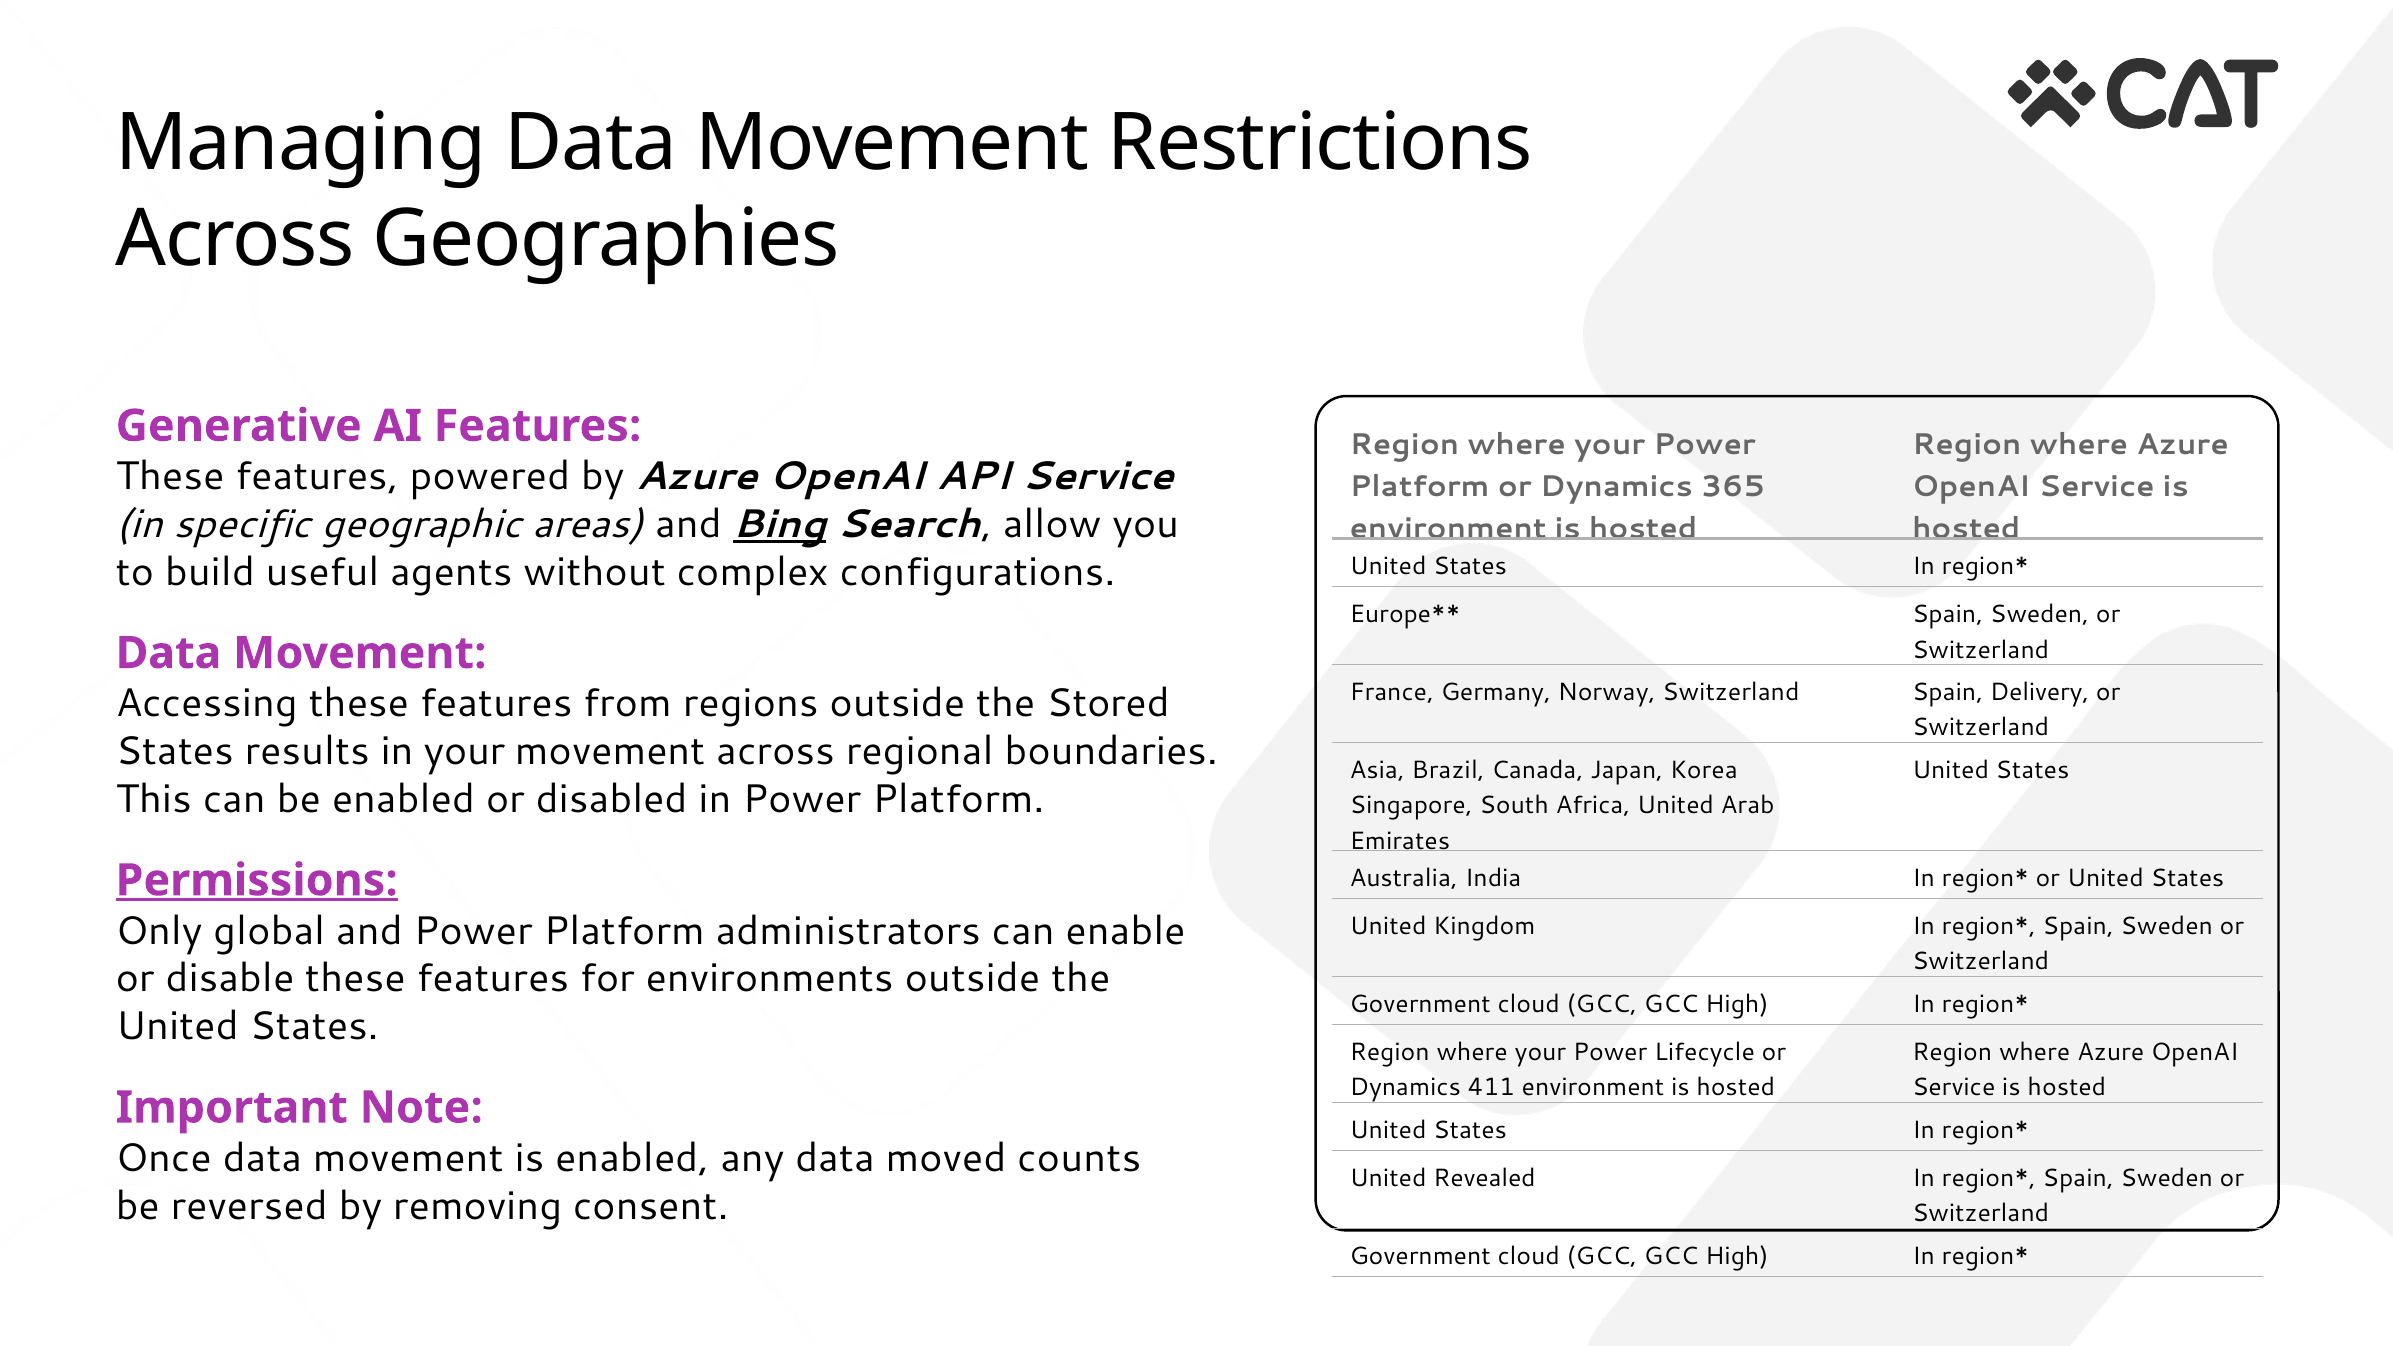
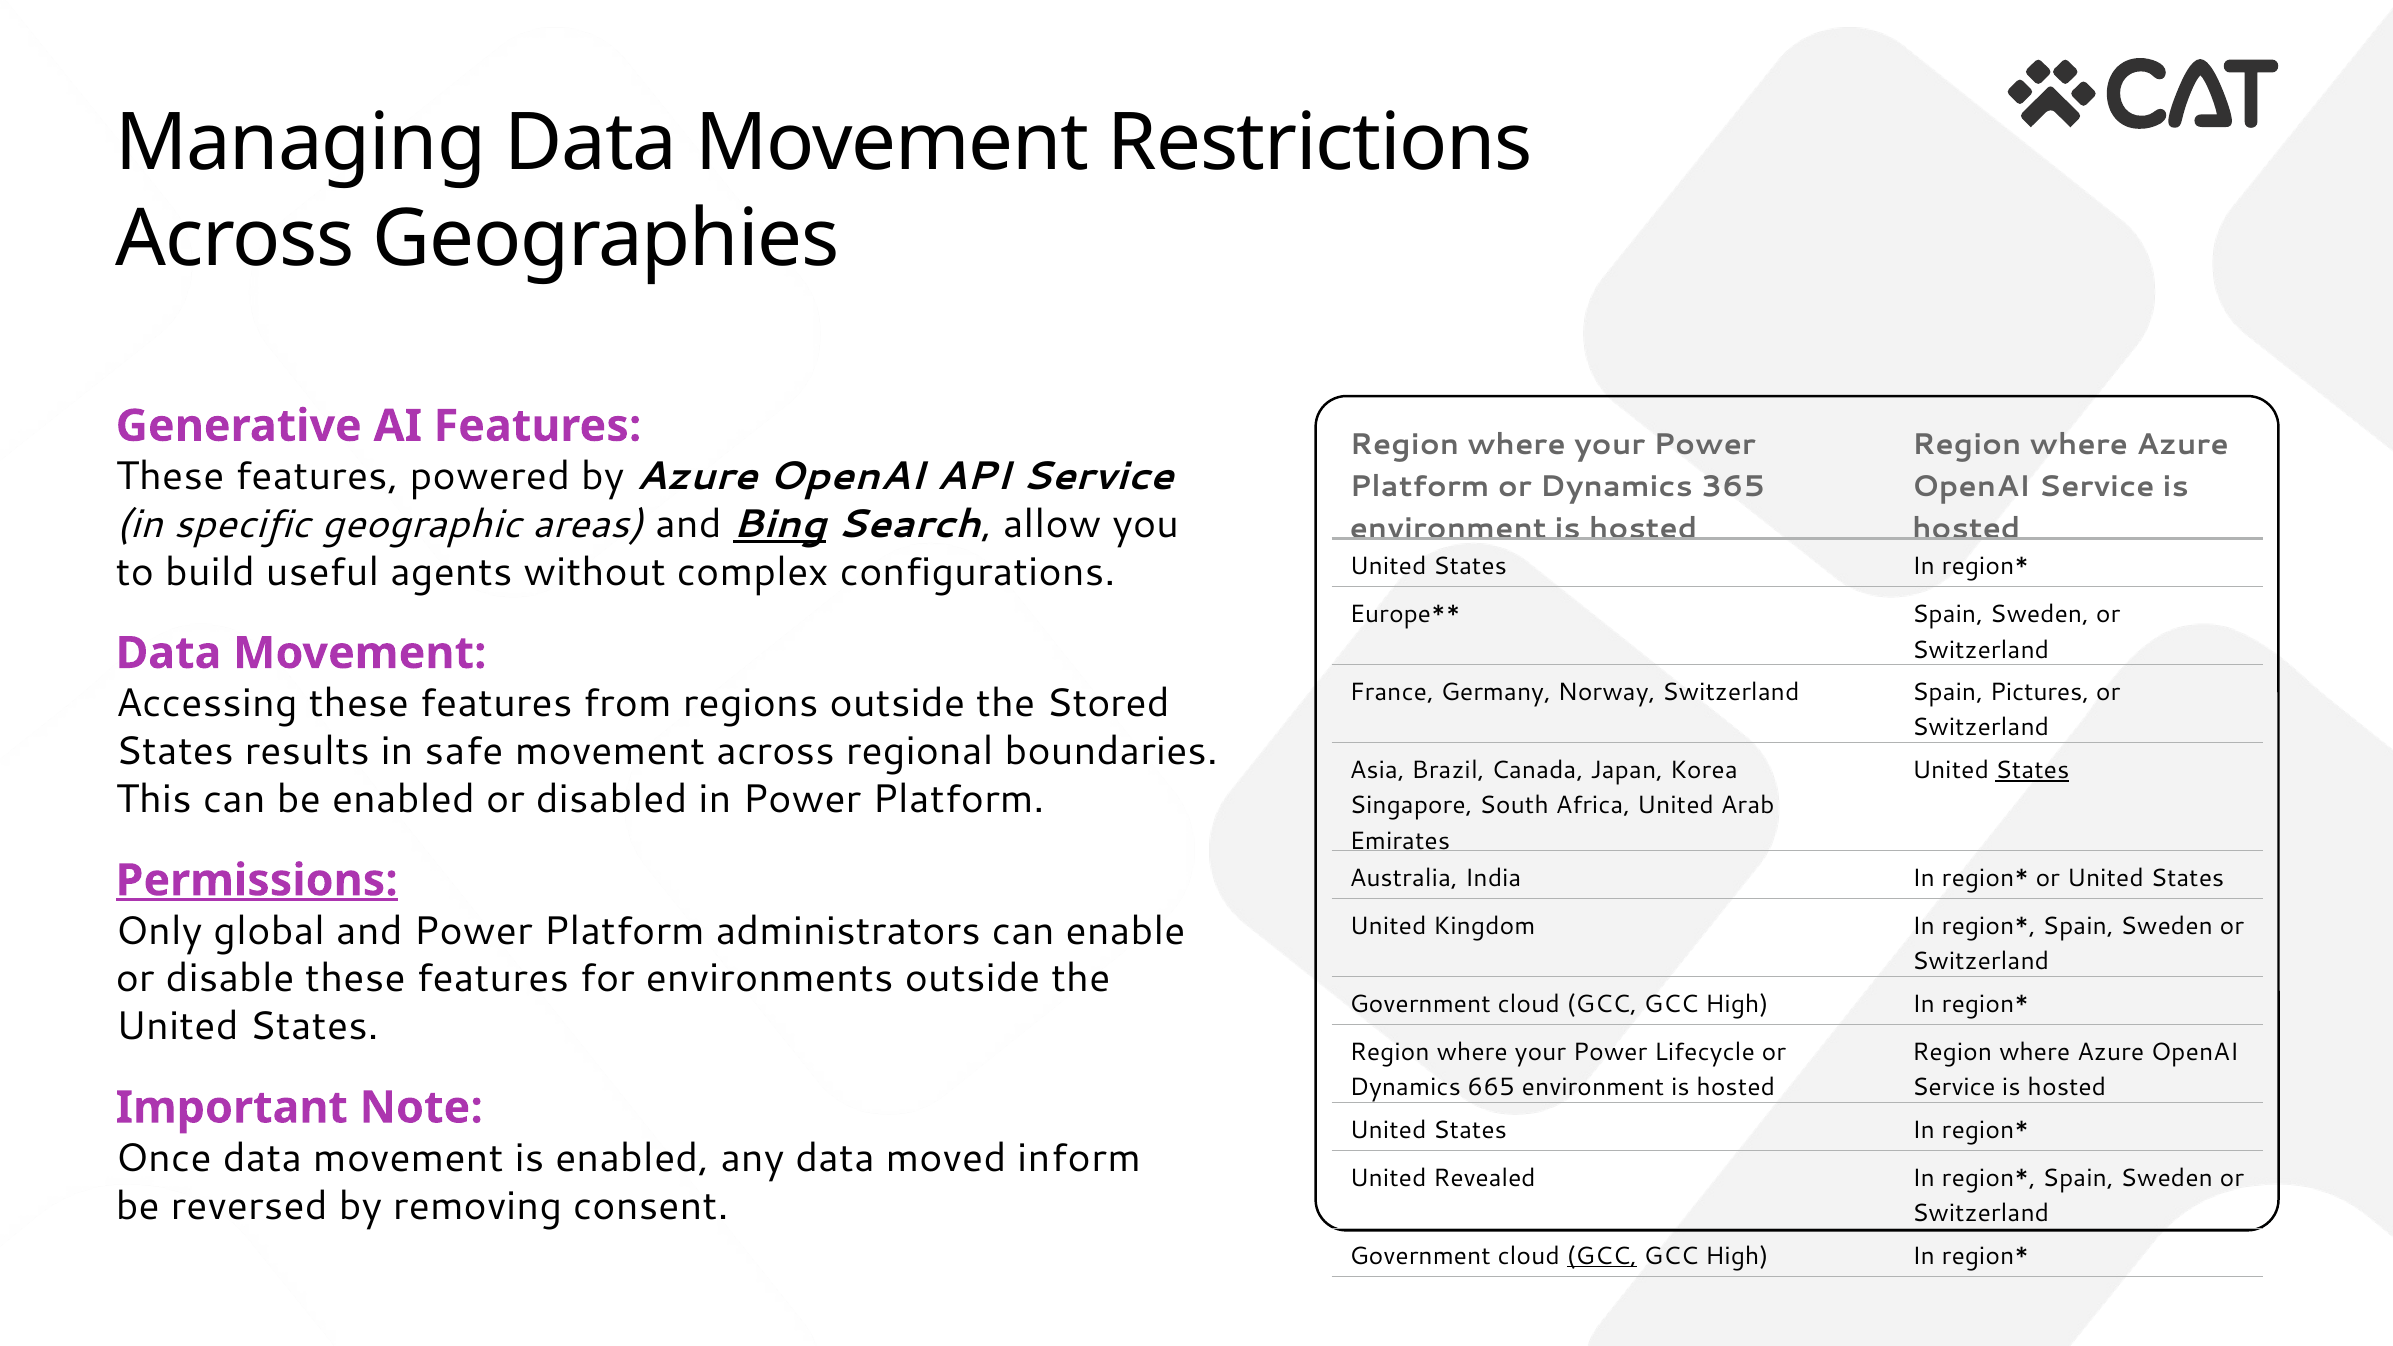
Delivery: Delivery -> Pictures (2040, 692)
in your: your -> safe (464, 752)
States underline: none -> present (2032, 770)
411: 411 -> 665 (1491, 1087)
counts: counts -> inform (1079, 1158)
GCC underline: none -> present (1602, 1256)
